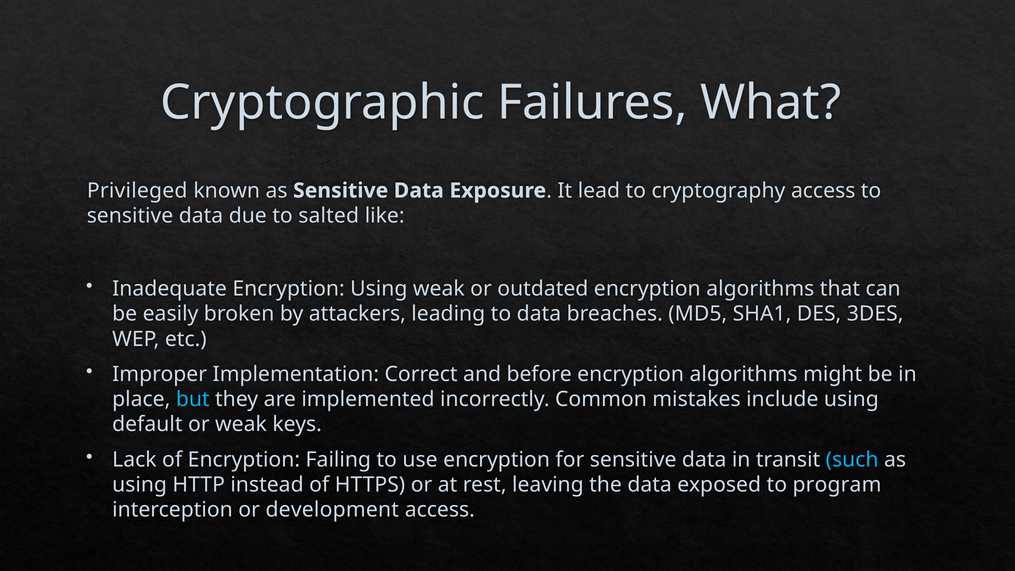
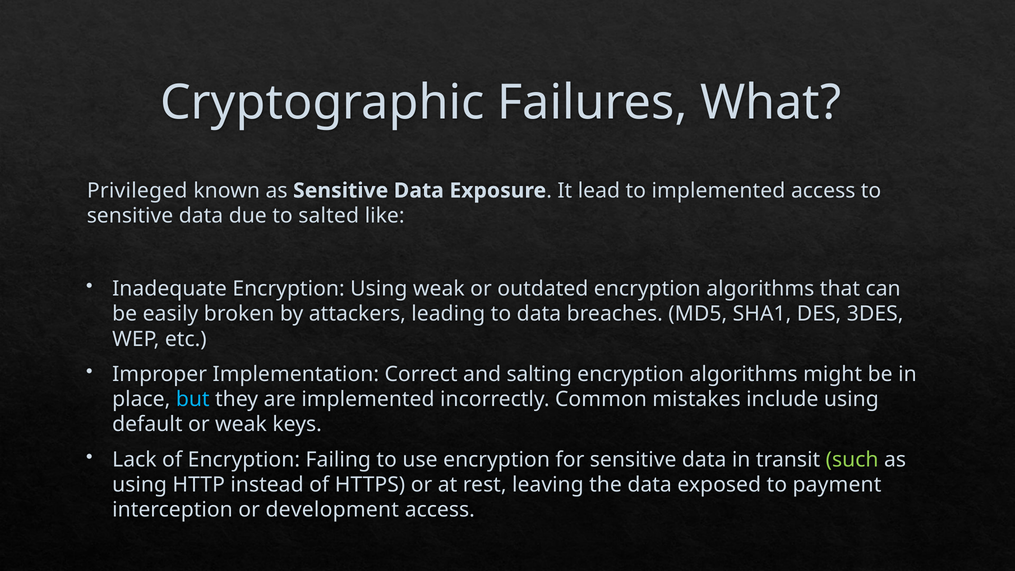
to cryptography: cryptography -> implemented (718, 191)
before: before -> salting (539, 374)
such colour: light blue -> light green (852, 460)
program: program -> payment (837, 485)
